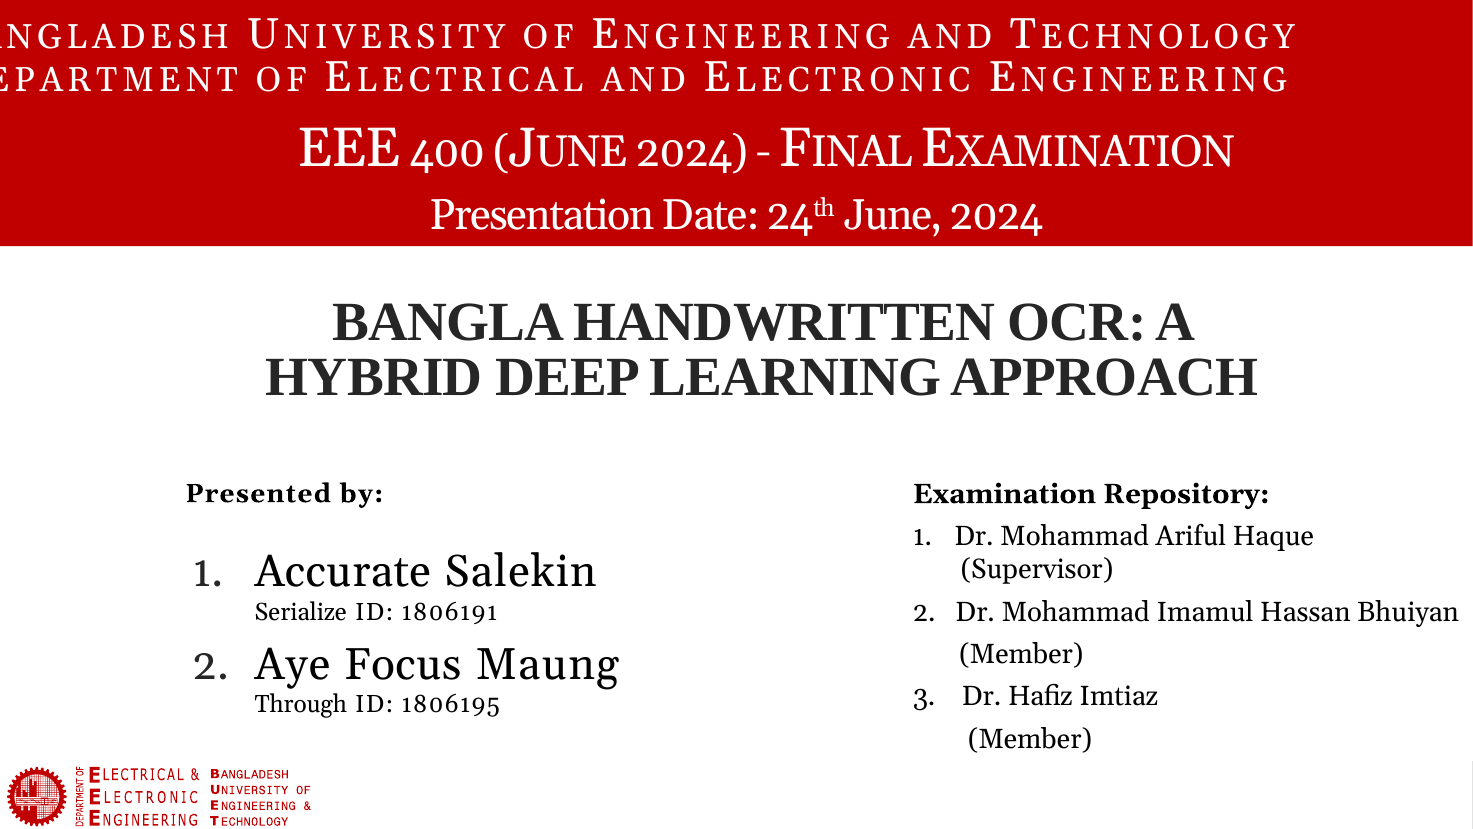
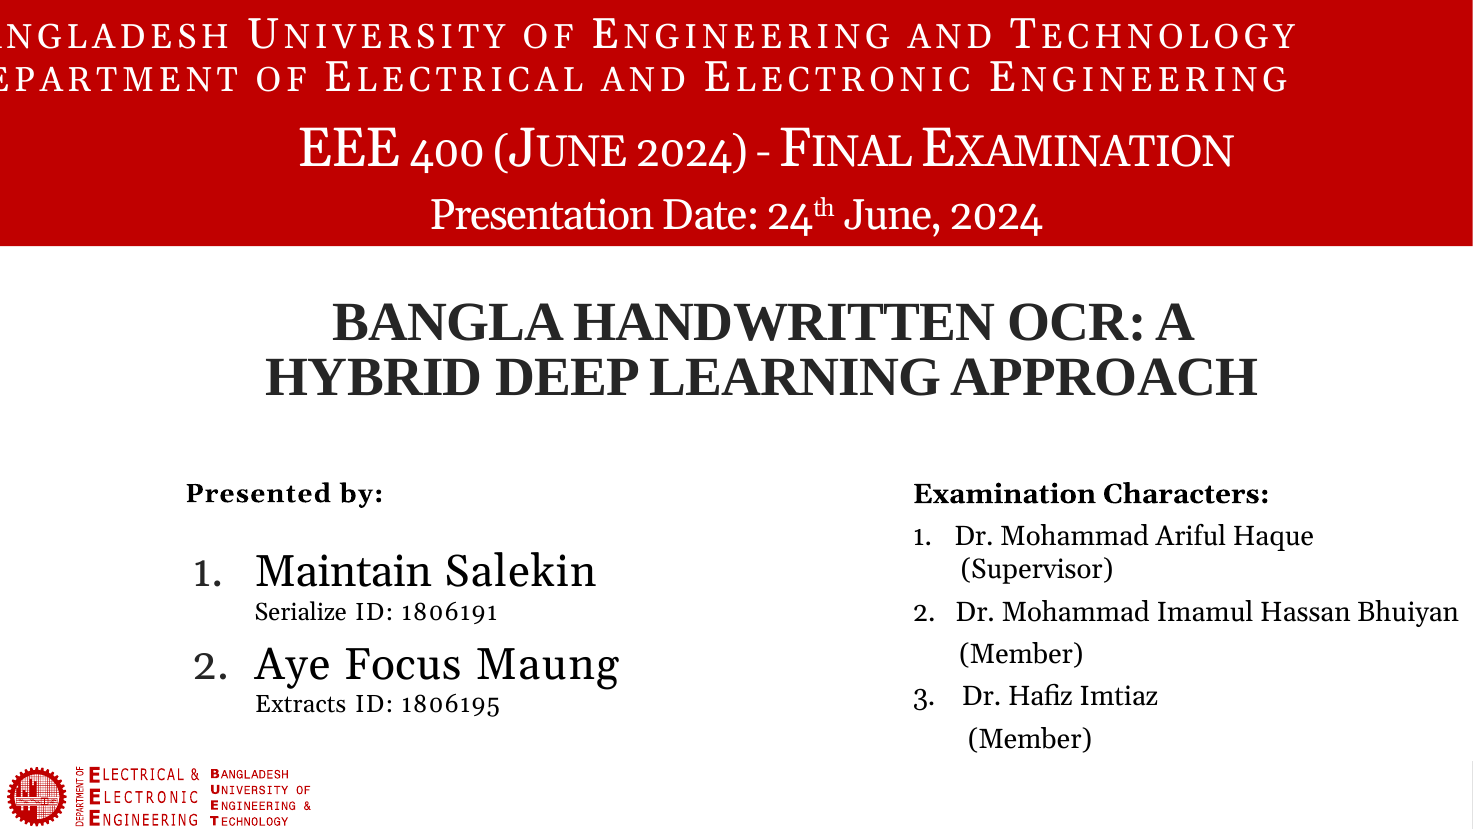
Repository: Repository -> Characters (1186, 494)
Accurate: Accurate -> Maintain (343, 572)
Through: Through -> Extracts (301, 704)
